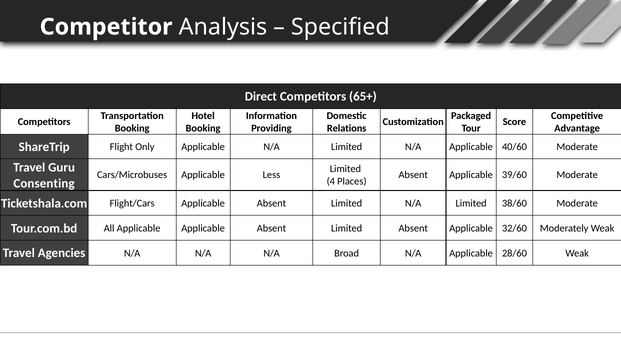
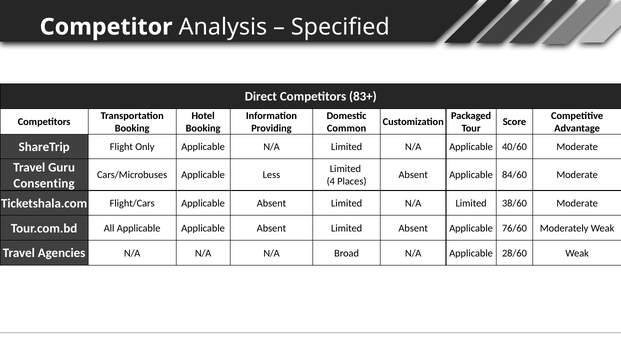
65+: 65+ -> 83+ (363, 97)
Relations: Relations -> Common (347, 128)
39/60: 39/60 -> 84/60 (514, 175)
32/60: 32/60 -> 76/60 (514, 228)
